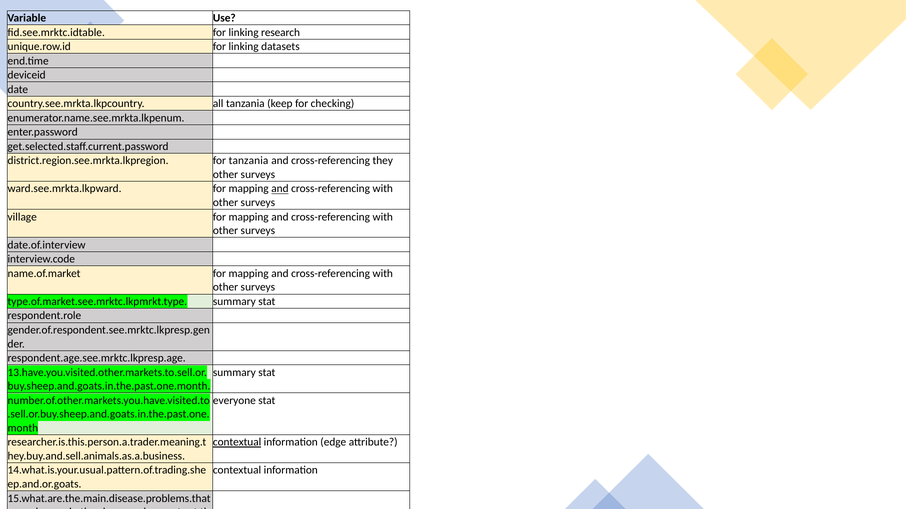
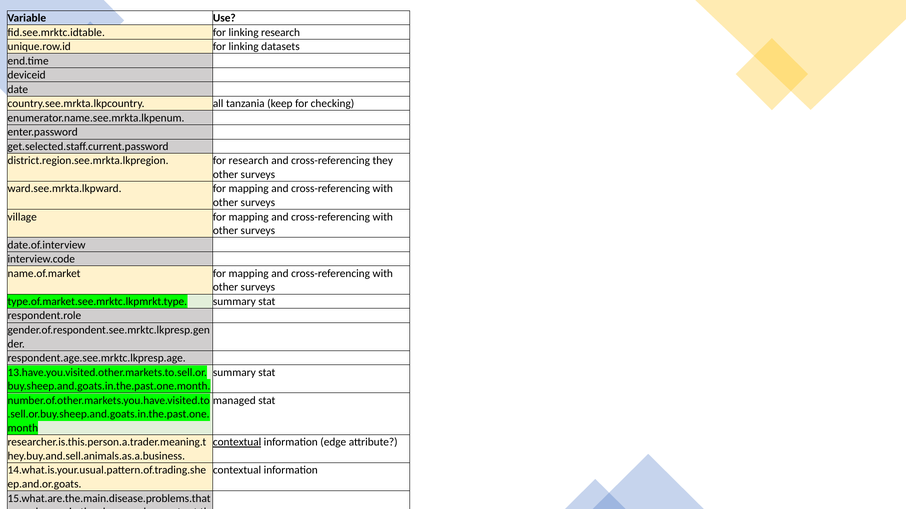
for tanzania: tanzania -> research (249, 161)
and underline: present -> none (280, 189)
everyone: everyone -> managed (234, 401)
